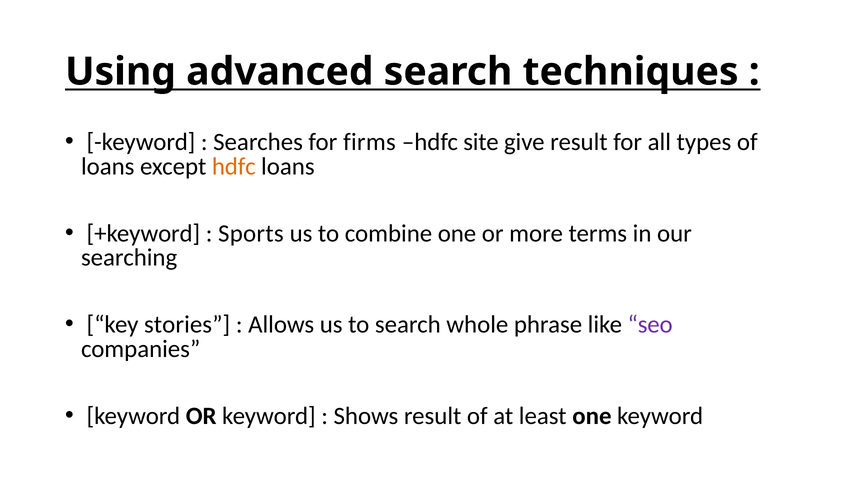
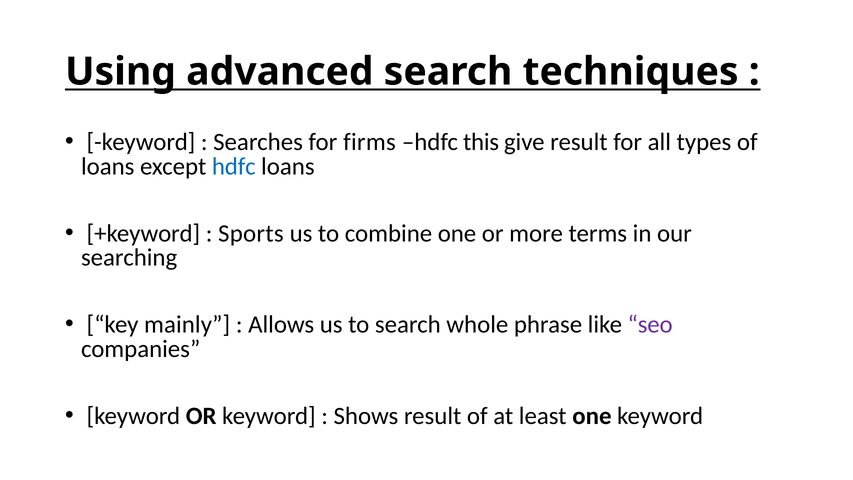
site: site -> this (481, 142)
hdfc colour: orange -> blue (234, 166)
stories: stories -> mainly (187, 325)
